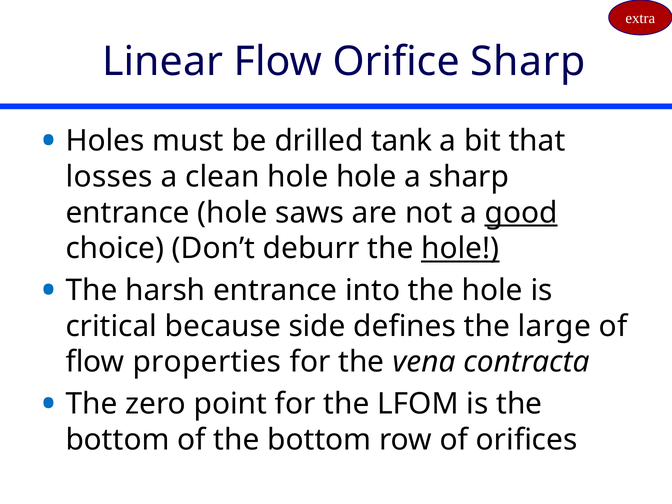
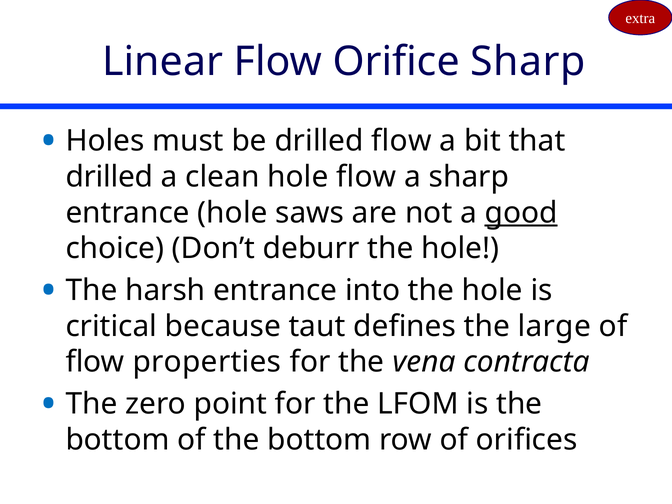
drilled tank: tank -> flow (401, 141)
losses: losses -> drilled (109, 177)
hole hole: hole -> flow (366, 177)
hole underline: present -> none (460, 249)
side: side -> taut (317, 326)
